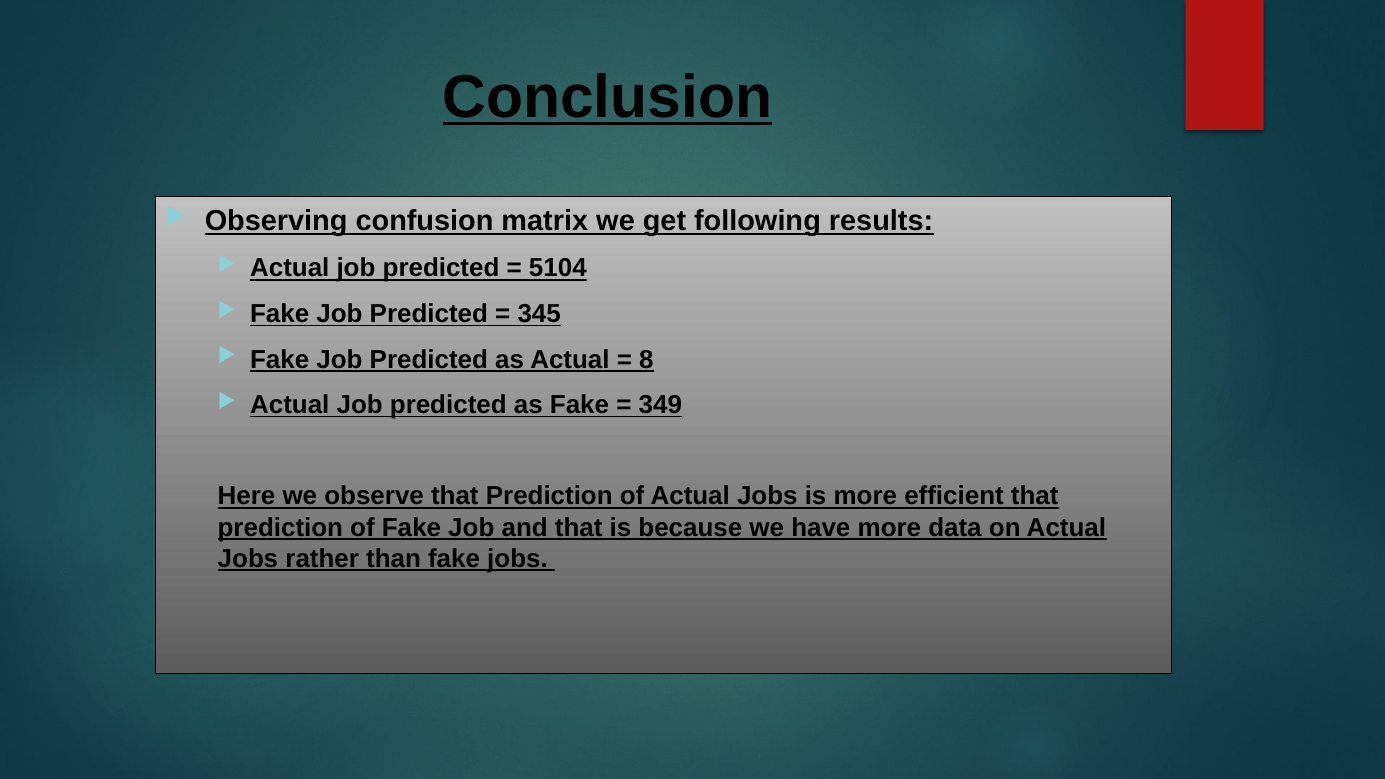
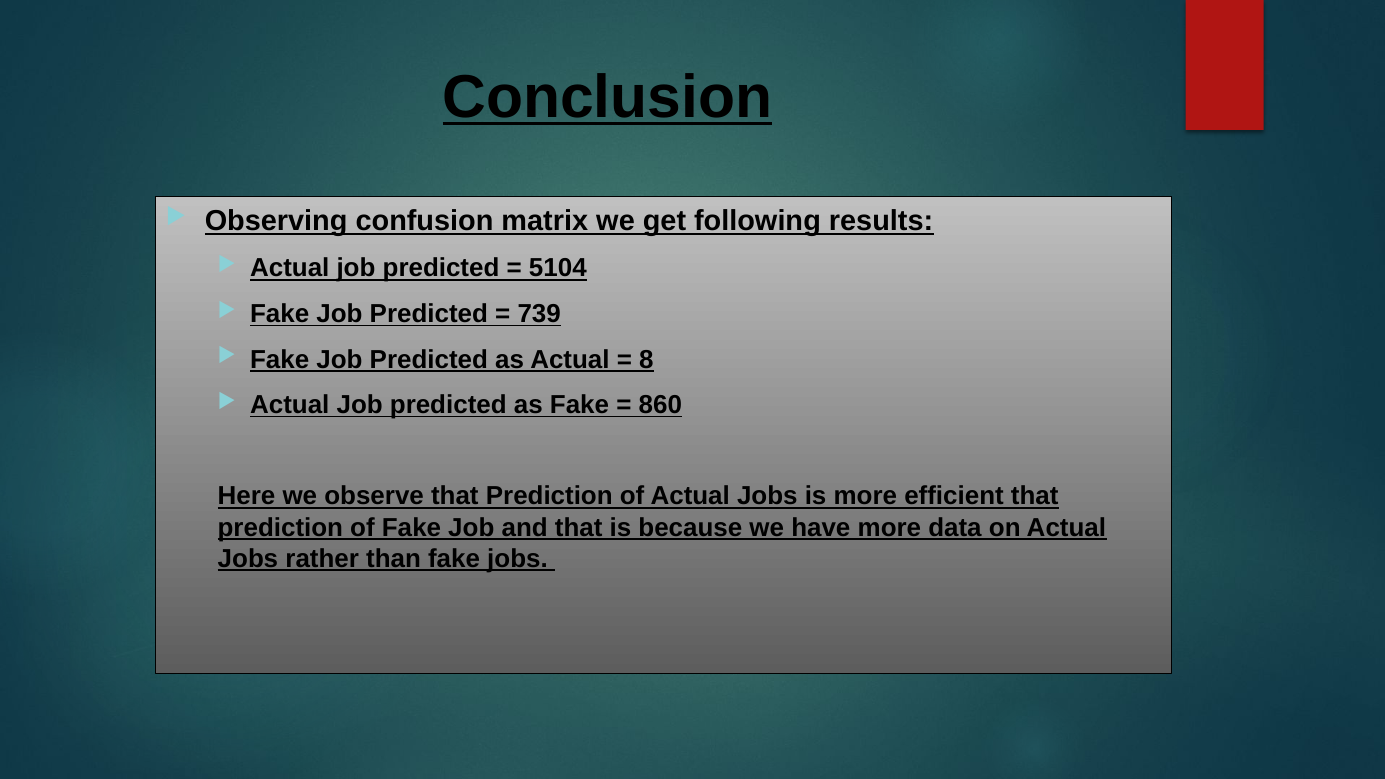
345: 345 -> 739 (539, 314)
349: 349 -> 860 (660, 405)
